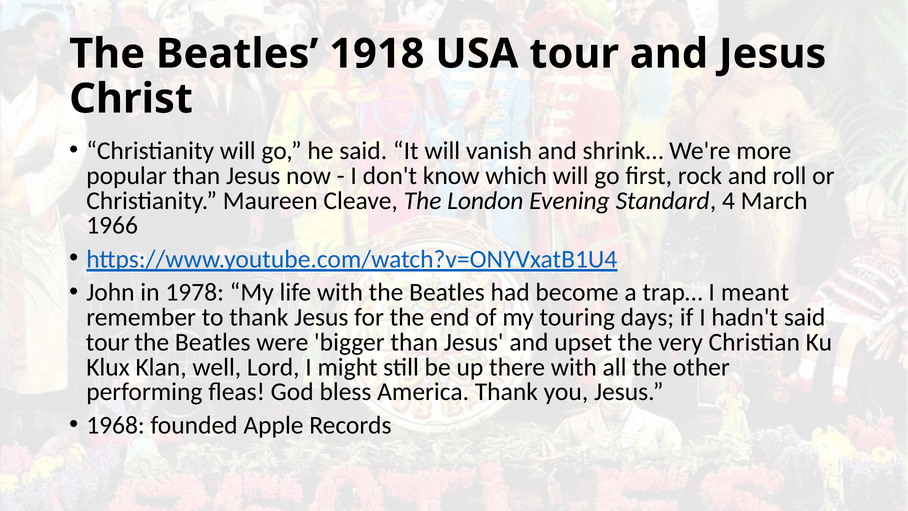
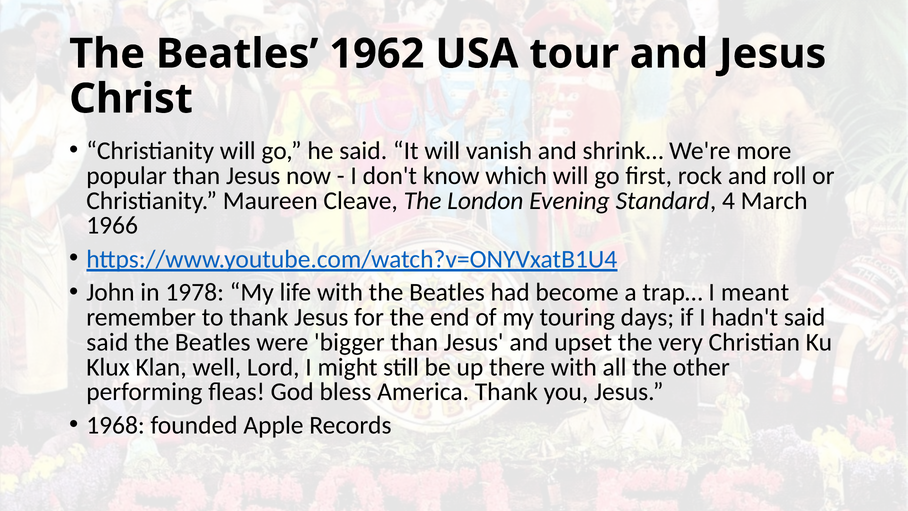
1918: 1918 -> 1962 (377, 54)
tour: tour -> said (107, 342)
